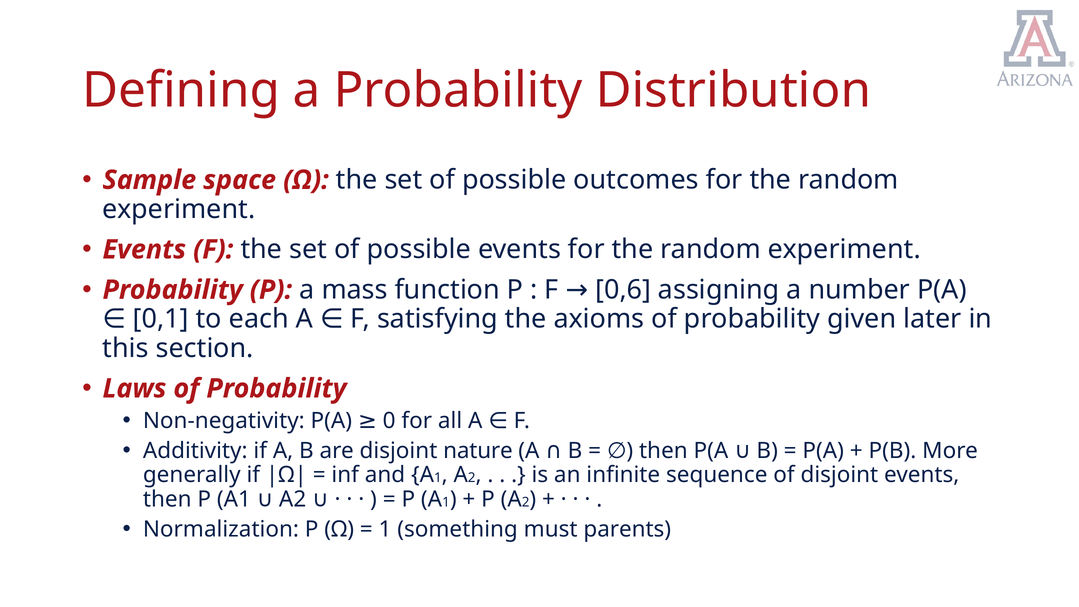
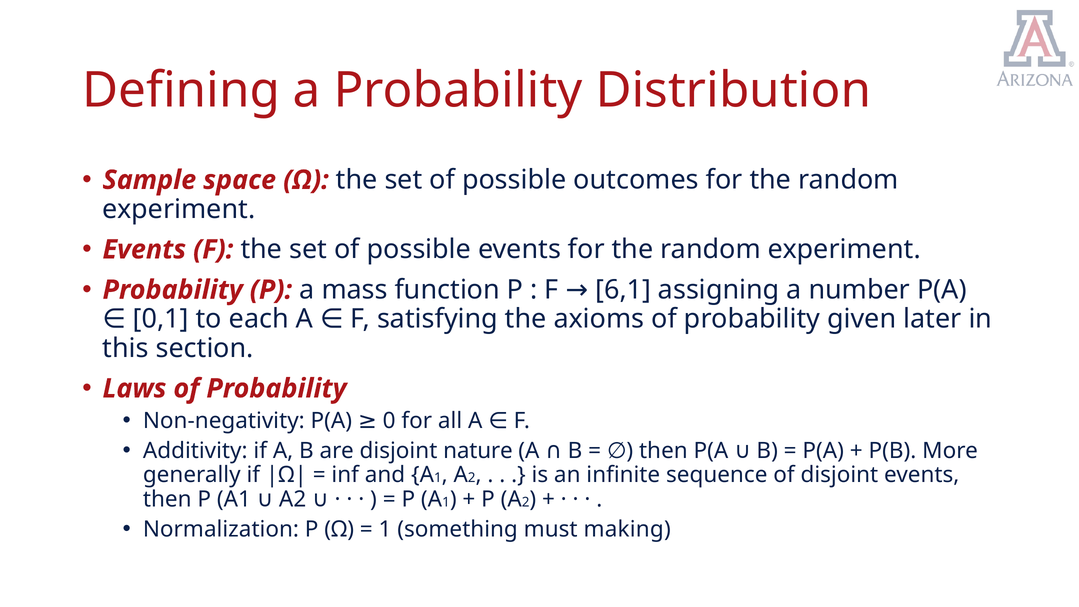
0,6: 0,6 -> 6,1 (623, 290)
parents: parents -> making (627, 529)
